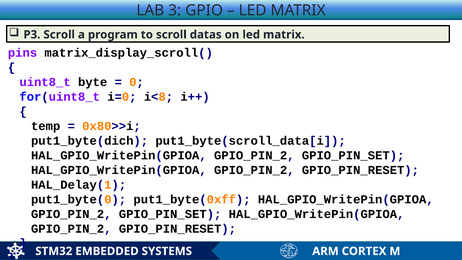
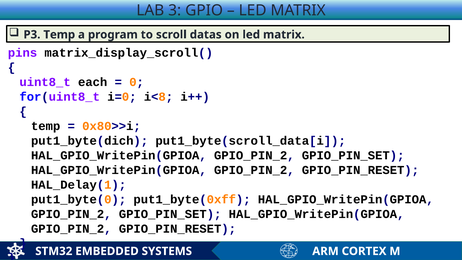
P3 Scroll: Scroll -> Temp (59, 35)
byte: byte -> each (93, 82)
